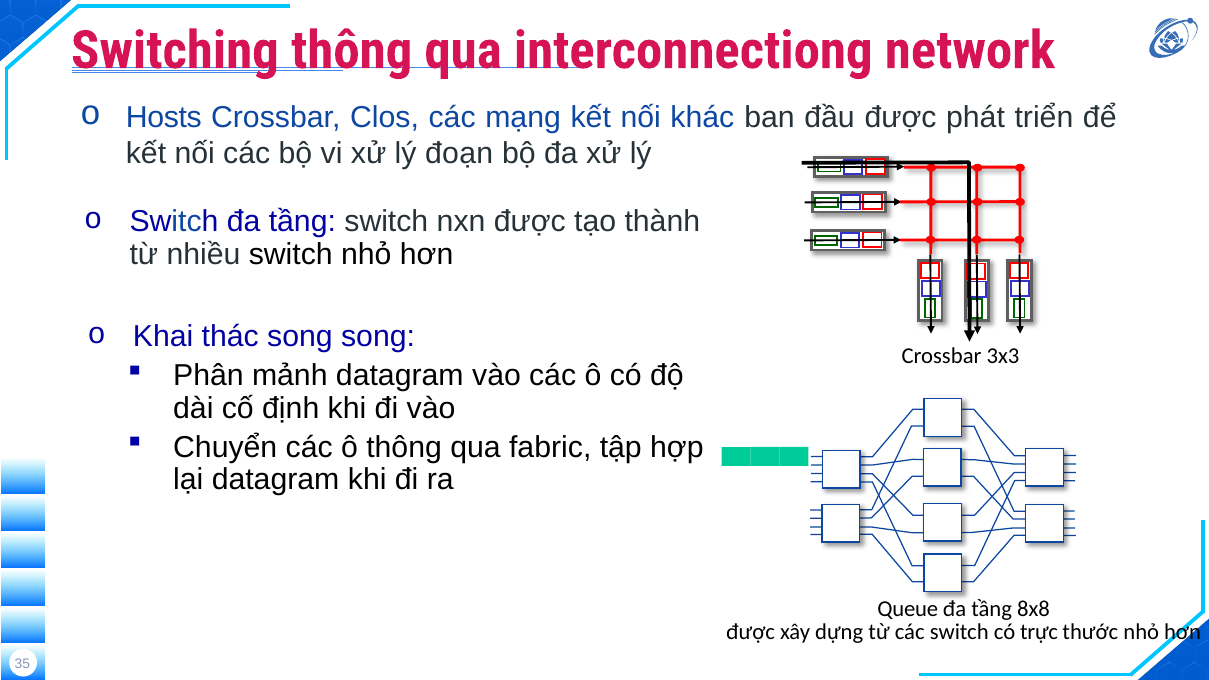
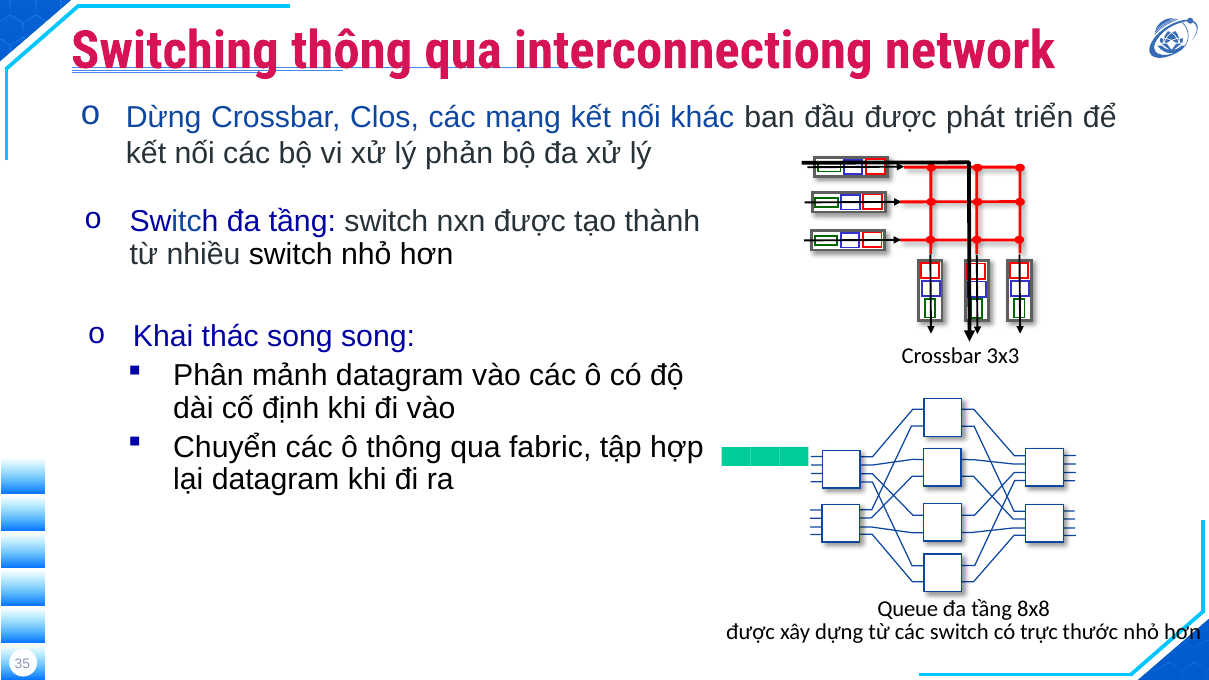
Hosts: Hosts -> Dừng (164, 117)
đoạn: đoạn -> phản (459, 154)
